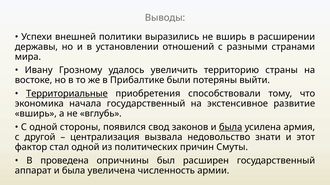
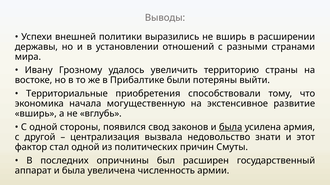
Территориальные underline: present -> none (67, 94)
начала государственный: государственный -> могущественную (146, 104)
проведена: проведена -> последних (65, 161)
